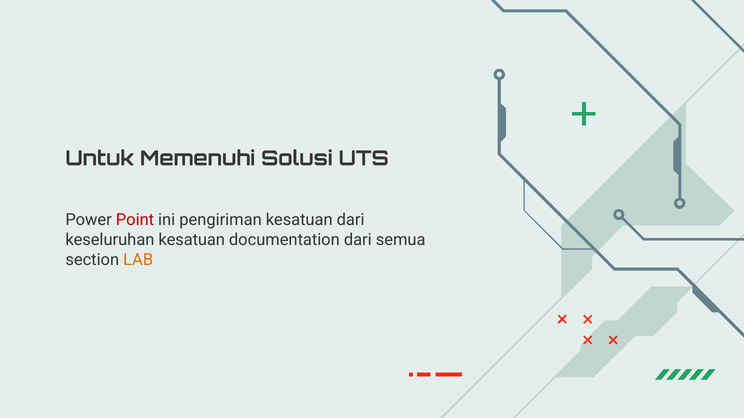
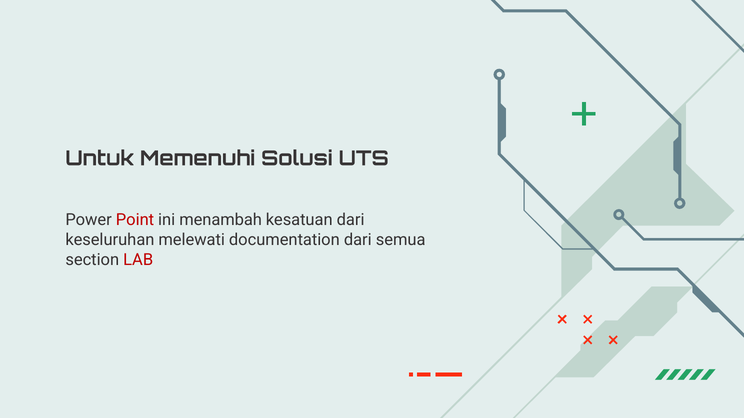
pengiriman: pengiriman -> menambah (221, 220)
keseluruhan kesatuan: kesatuan -> melewati (192, 240)
LAB colour: orange -> red (138, 260)
